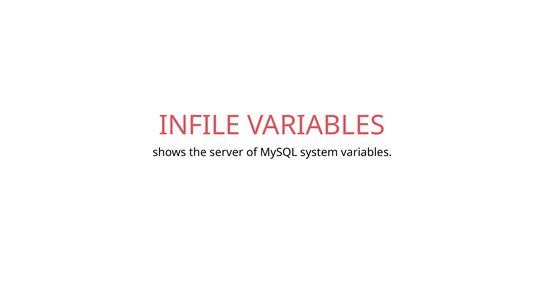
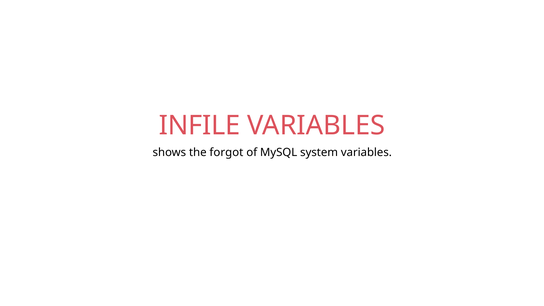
server: server -> forgot (226, 152)
